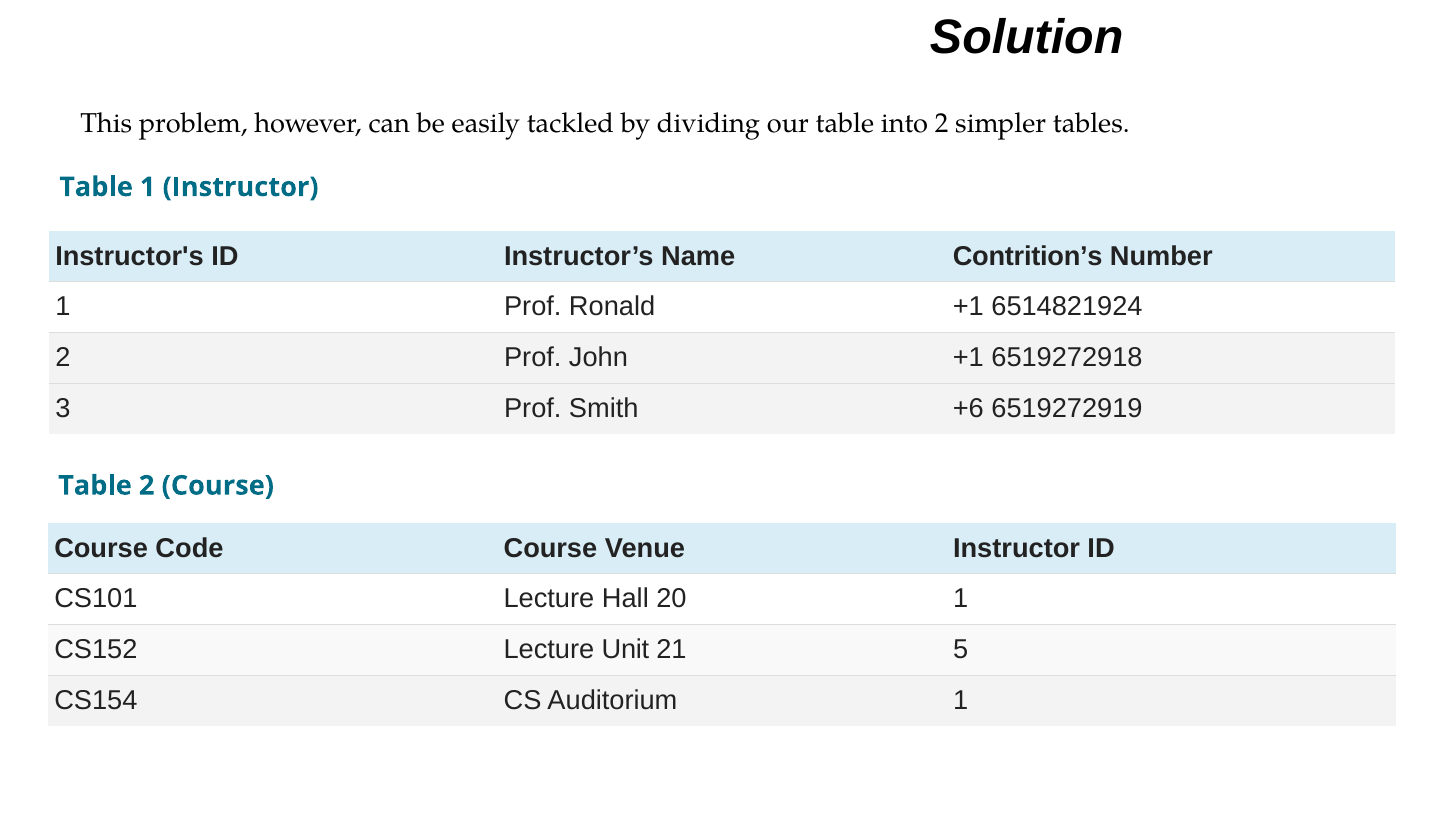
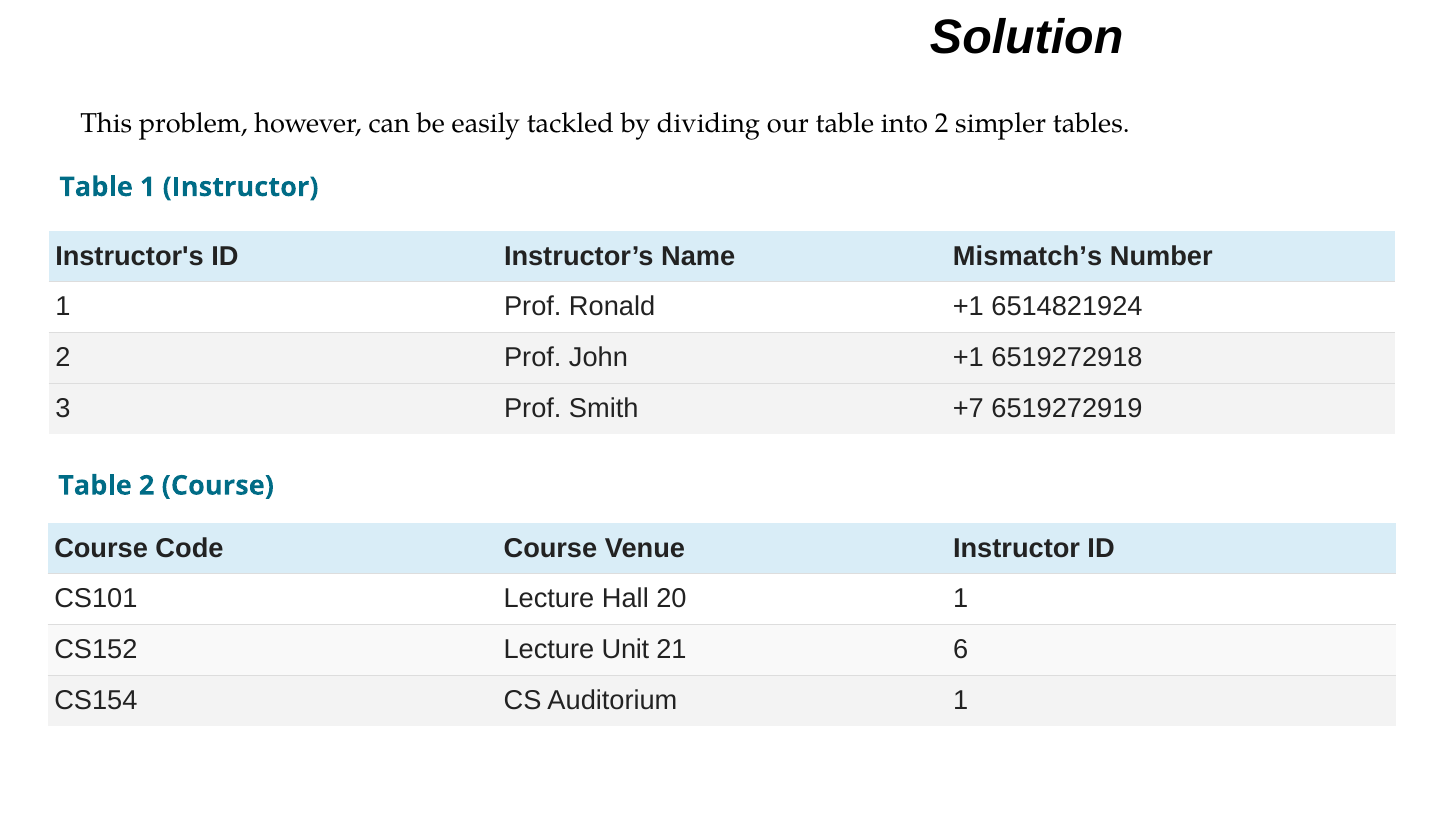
Contrition’s: Contrition’s -> Mismatch’s (1028, 257)
+6: +6 -> +7 (968, 408)
5: 5 -> 6 (961, 649)
